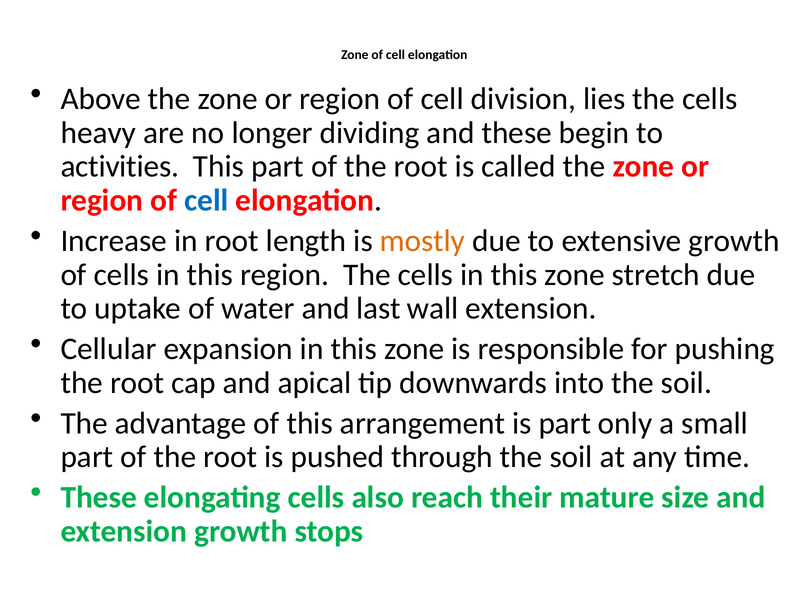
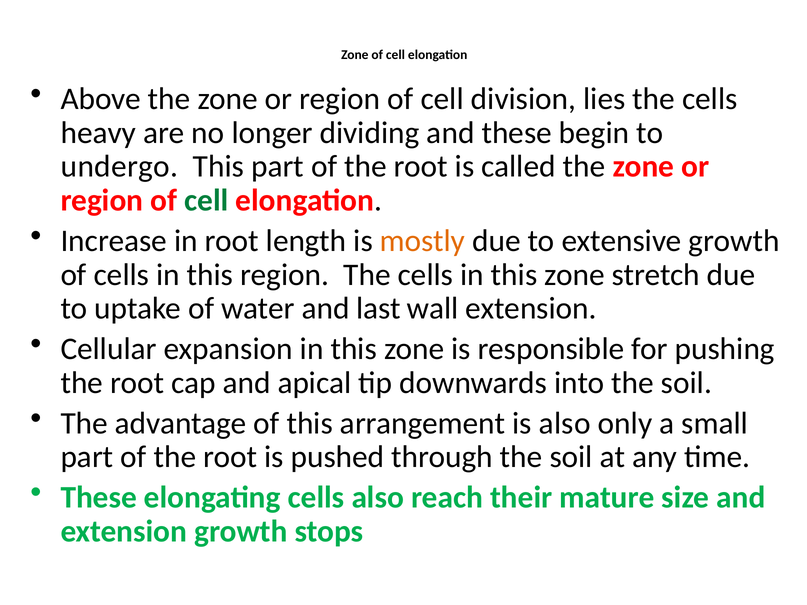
activities: activities -> undergo (119, 167)
cell colour: blue -> green (206, 201)
is part: part -> also (565, 423)
